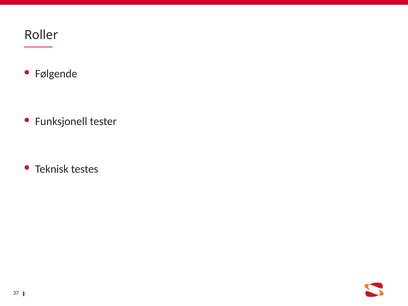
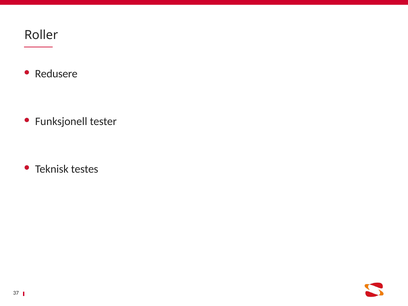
Følgende: Følgende -> Redusere (56, 74)
